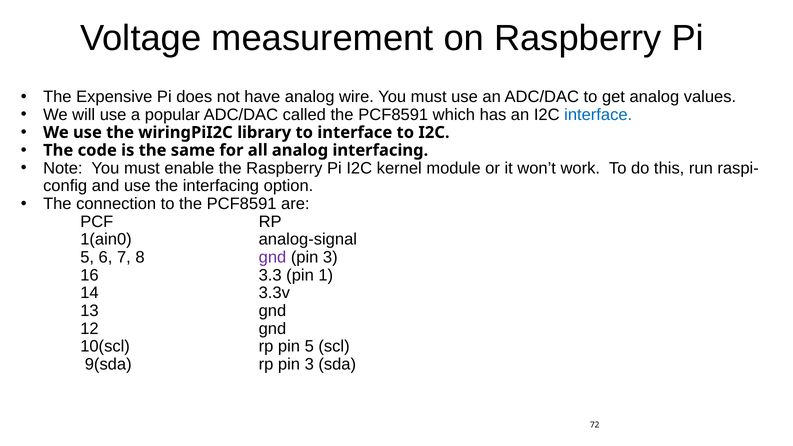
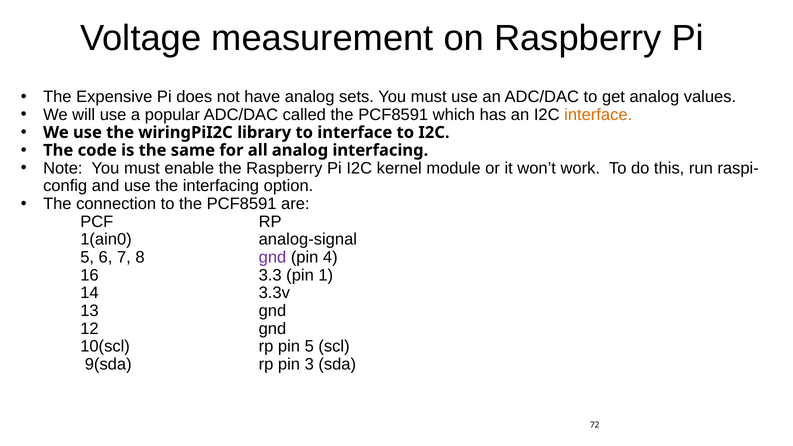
wire: wire -> sets (356, 97)
interface colour: blue -> orange (598, 115)
3: 3 -> 4 (330, 257)
